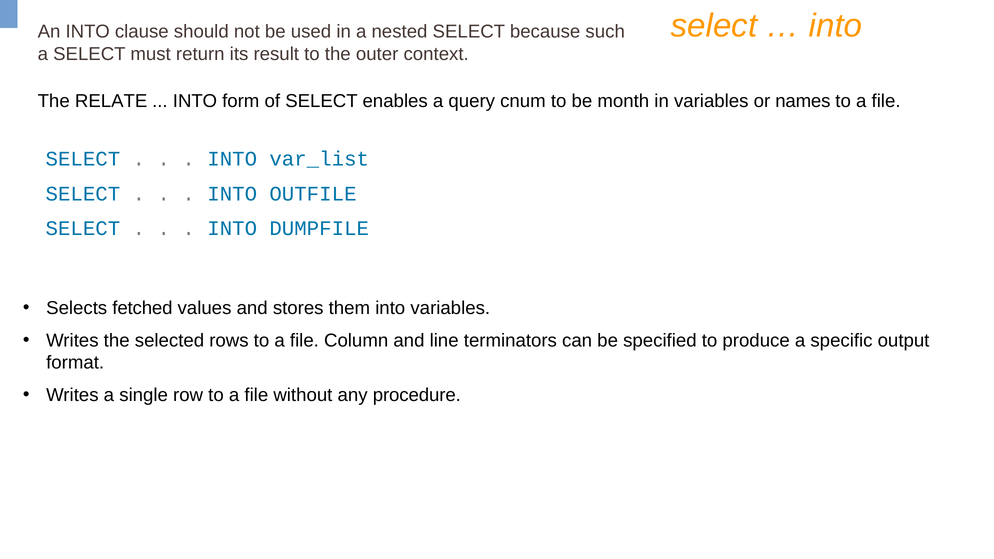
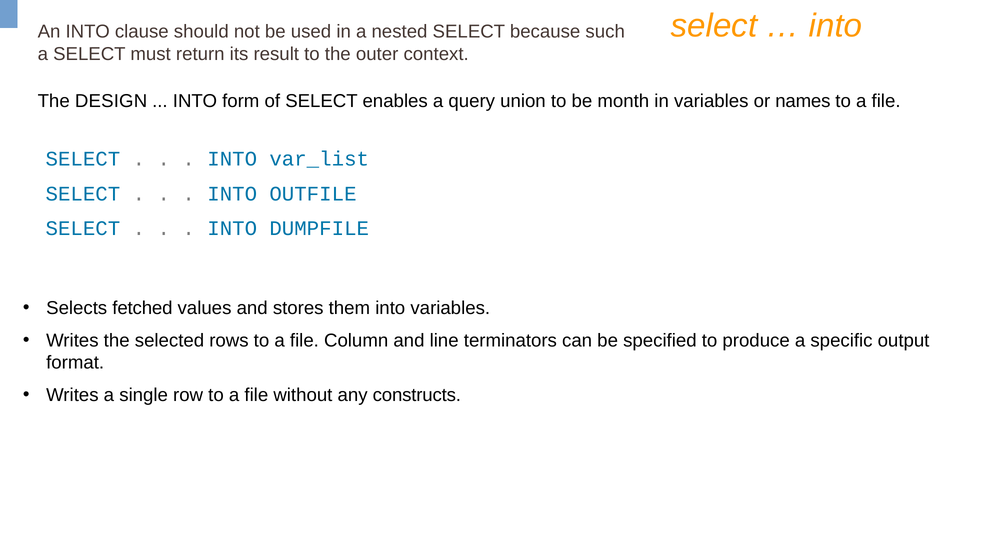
RELATE: RELATE -> DESIGN (111, 101)
cnum: cnum -> union (523, 101)
procedure: procedure -> constructs (417, 395)
